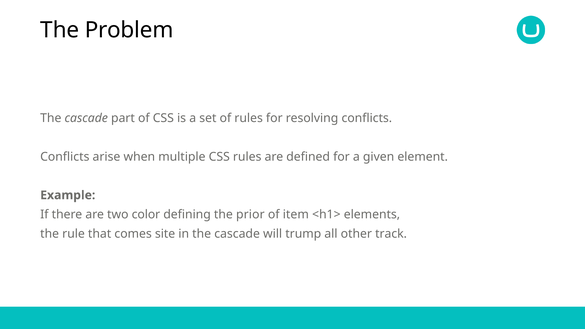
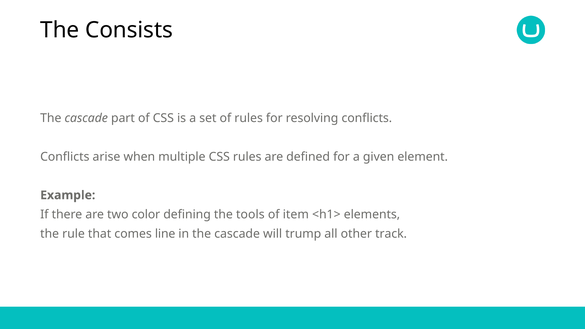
Problem: Problem -> Consists (129, 30)
prior: prior -> tools (250, 214)
site: site -> line (165, 234)
